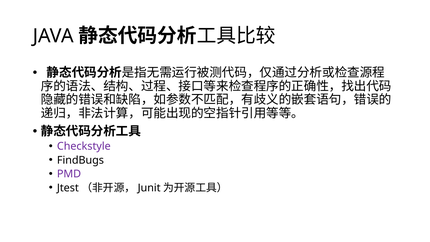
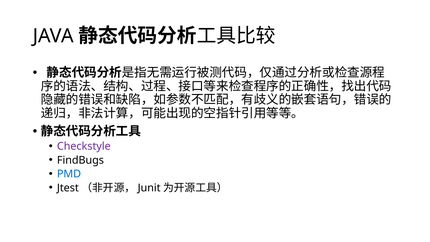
PMD colour: purple -> blue (69, 174)
